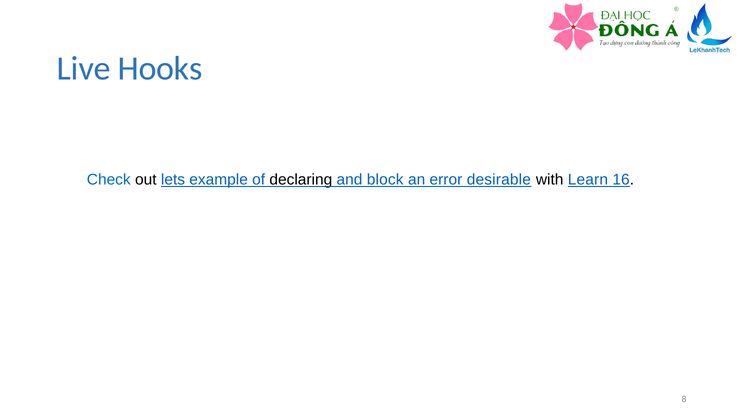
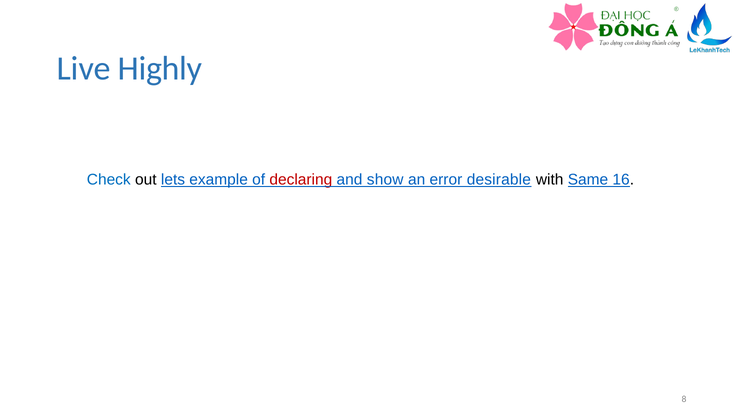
Hooks: Hooks -> Highly (160, 69)
declaring colour: black -> red (301, 180)
block: block -> show (385, 180)
Learn: Learn -> Same (588, 180)
